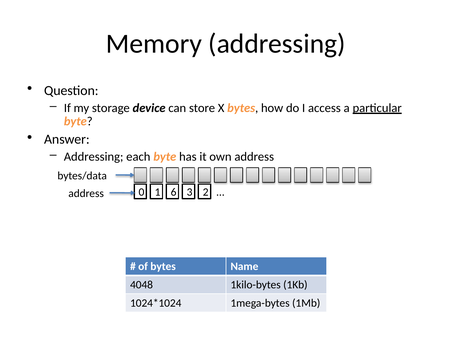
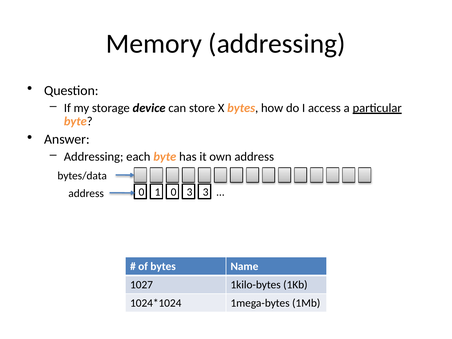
1 6: 6 -> 0 (174, 192)
3 2: 2 -> 3 (206, 192)
4048: 4048 -> 1027 (142, 285)
